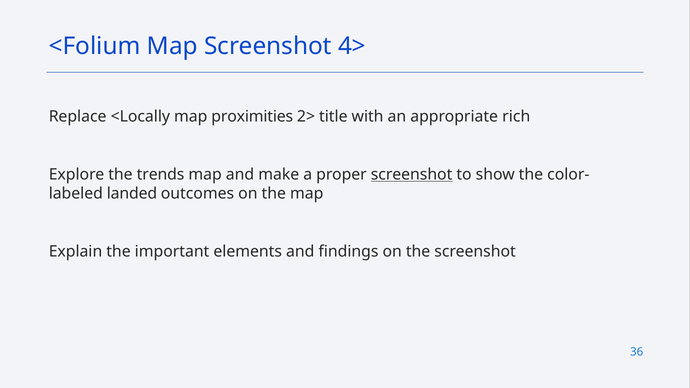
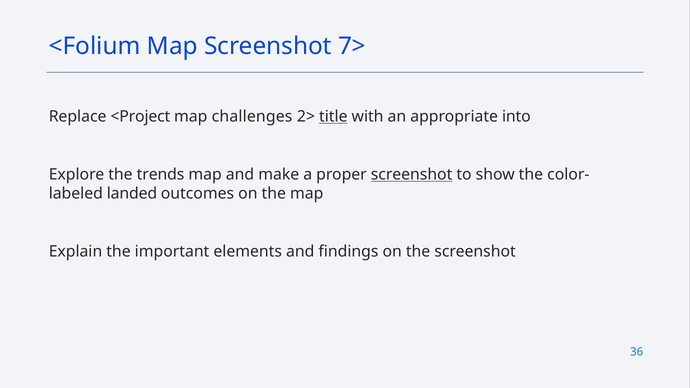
4>: 4> -> 7> (352, 46)
<Locally: <Locally -> <Project (140, 116)
proximities: proximities -> challenges (252, 116)
title underline: none -> present (333, 116)
rich: rich -> into (516, 116)
